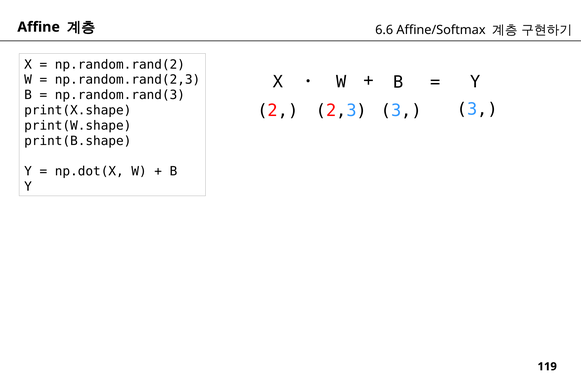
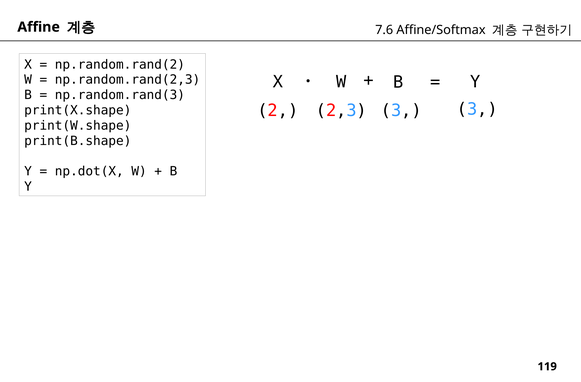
6.6: 6.6 -> 7.6 (384, 30)
